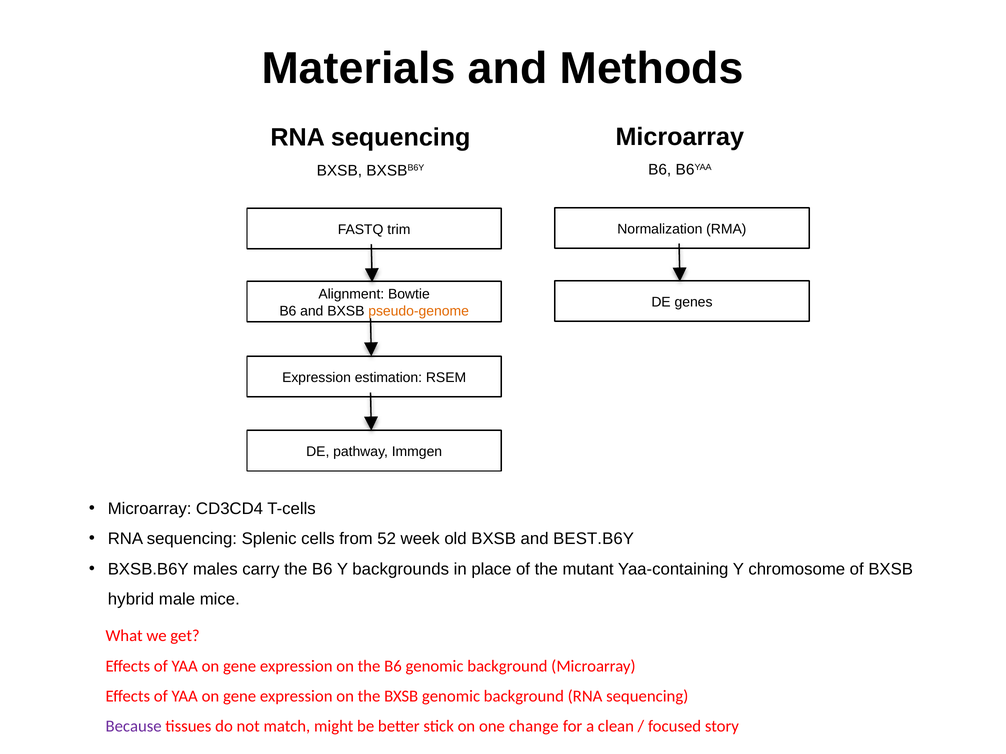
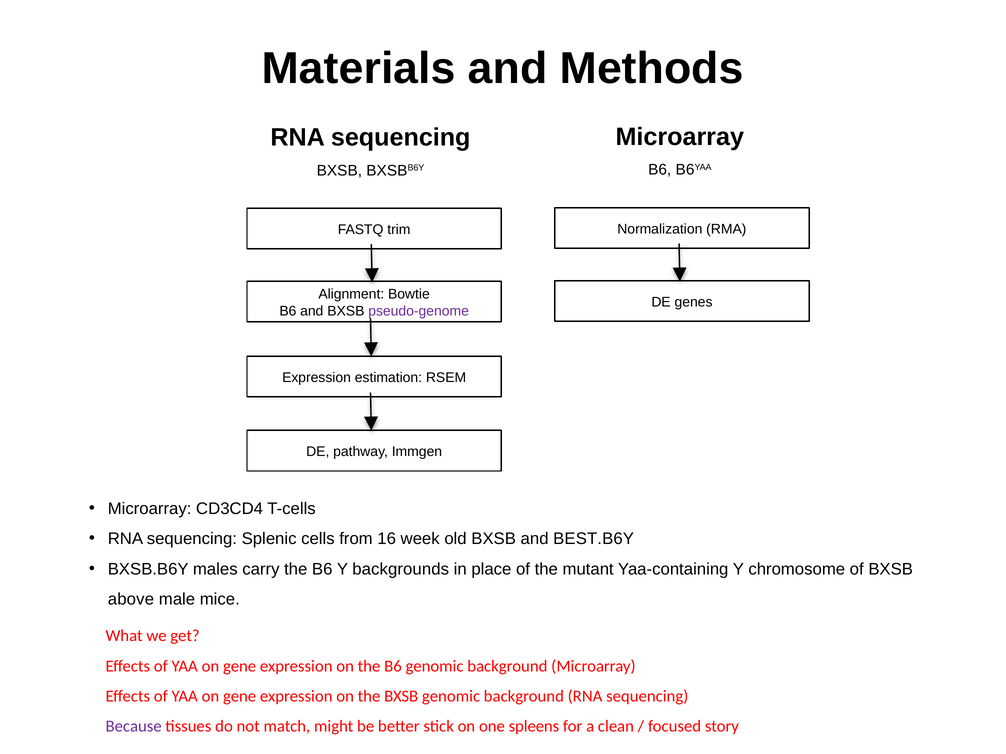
pseudo-genome colour: orange -> purple (419, 311)
52: 52 -> 16 (387, 539)
hybrid: hybrid -> above (131, 600)
change: change -> spleens (534, 727)
